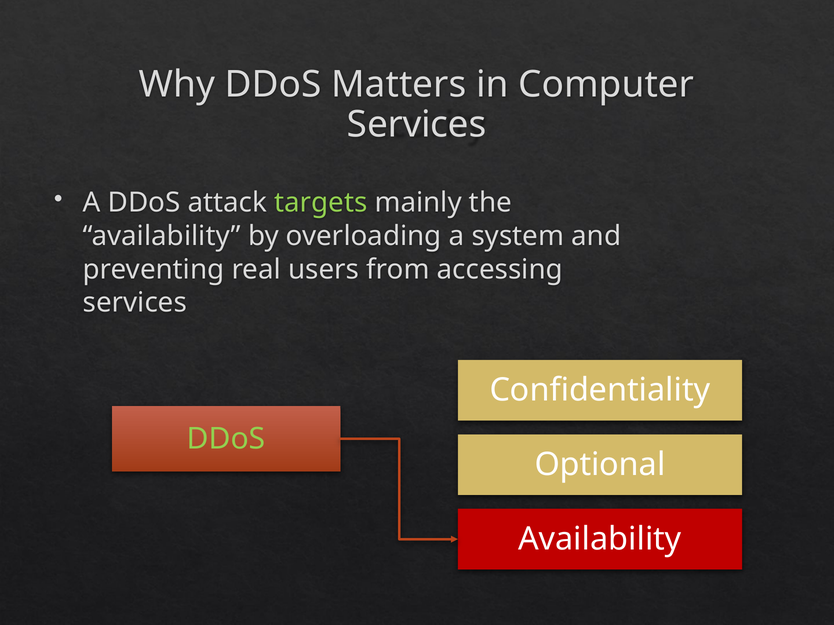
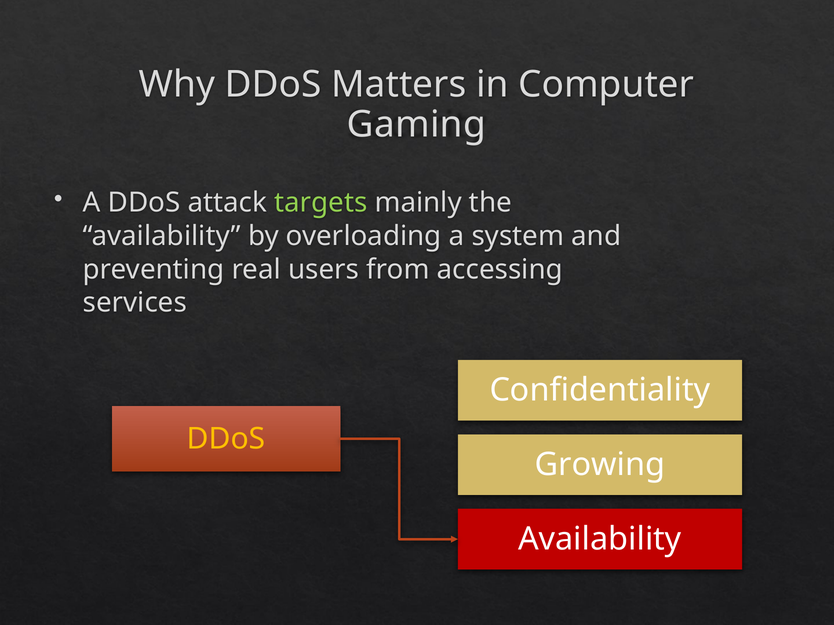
Services: Services -> Gaming (416, 125)
DDoS colour: light green -> yellow (226, 439)
Optional: Optional -> Growing (600, 465)
